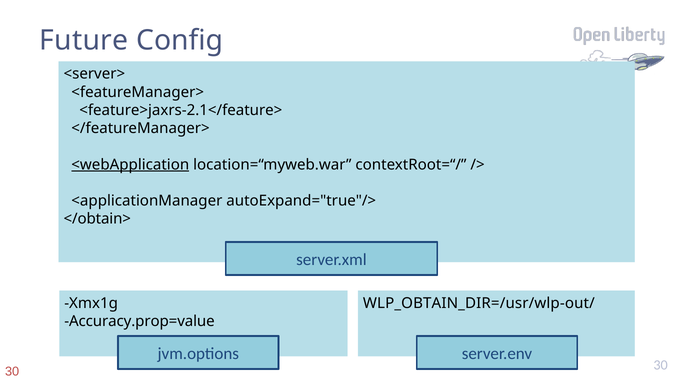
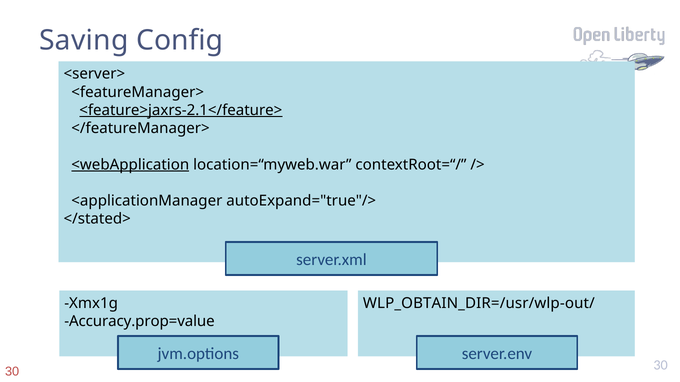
Future: Future -> Saving (84, 40)
<feature>jaxrs-2.1</feature> underline: none -> present (181, 110)
</obtain>: </obtain> -> </stated> (97, 219)
